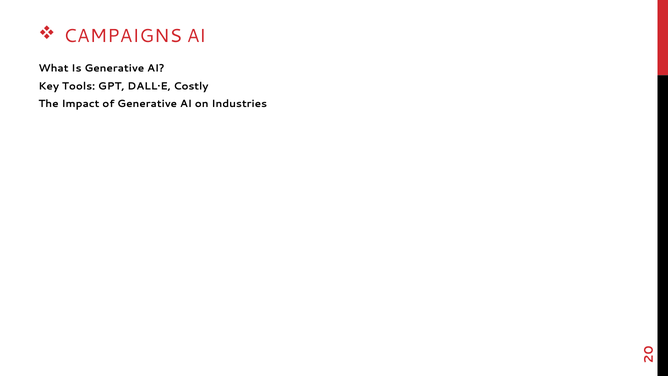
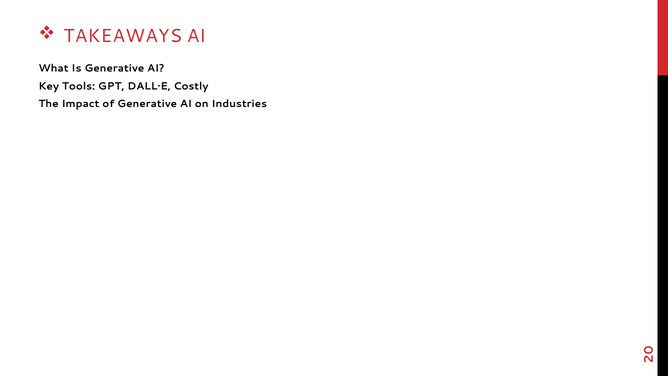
CAMPAIGNS: CAMPAIGNS -> TAKEAWAYS (123, 36)
